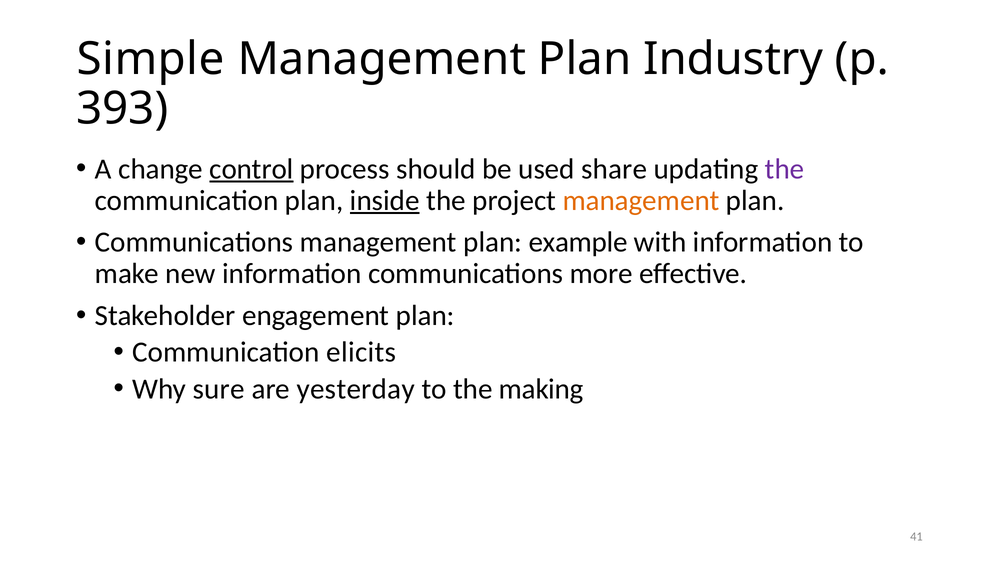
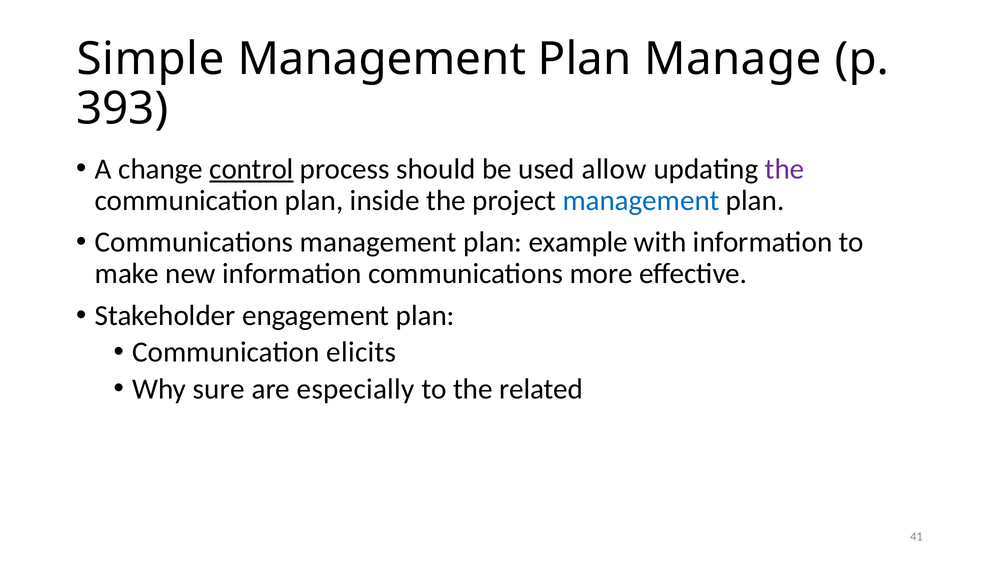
Industry: Industry -> Manage (733, 59)
share: share -> allow (614, 169)
inside underline: present -> none (385, 200)
management colour: orange -> blue (641, 200)
yesterday: yesterday -> especially (356, 389)
making: making -> related (541, 389)
